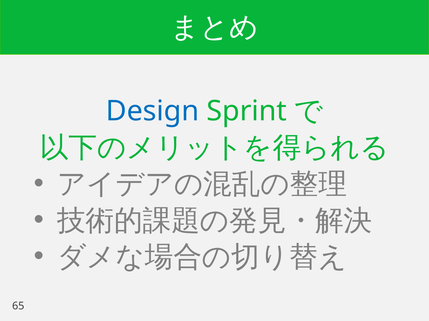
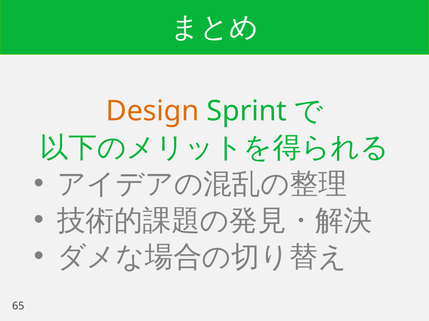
Design colour: blue -> orange (152, 111)
